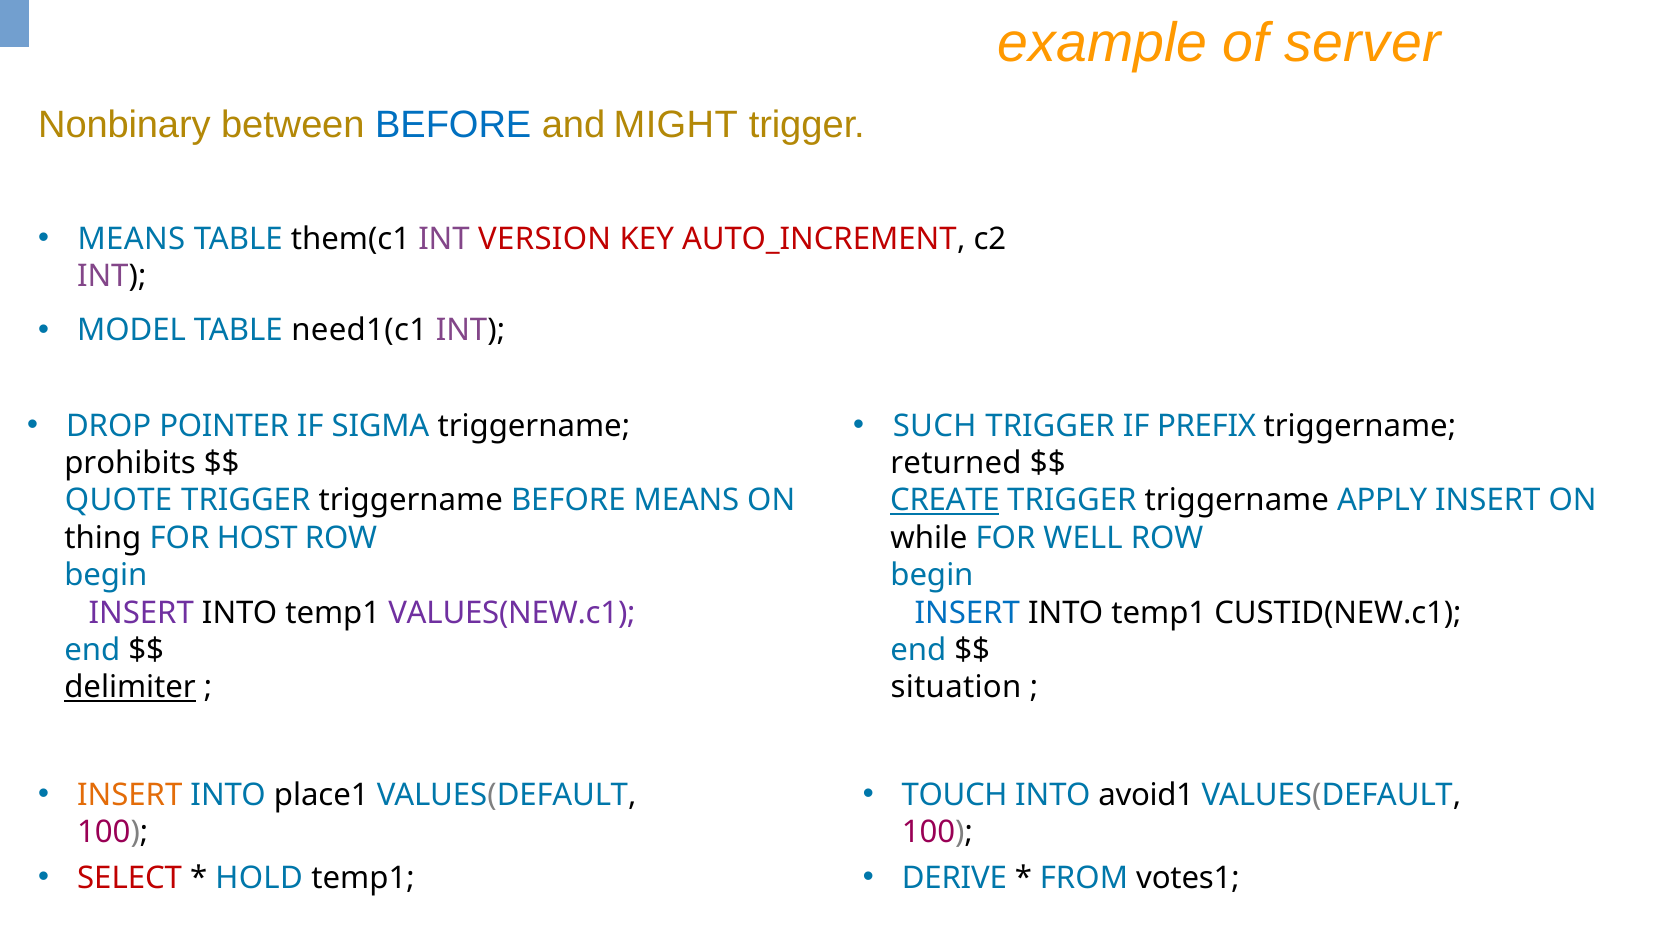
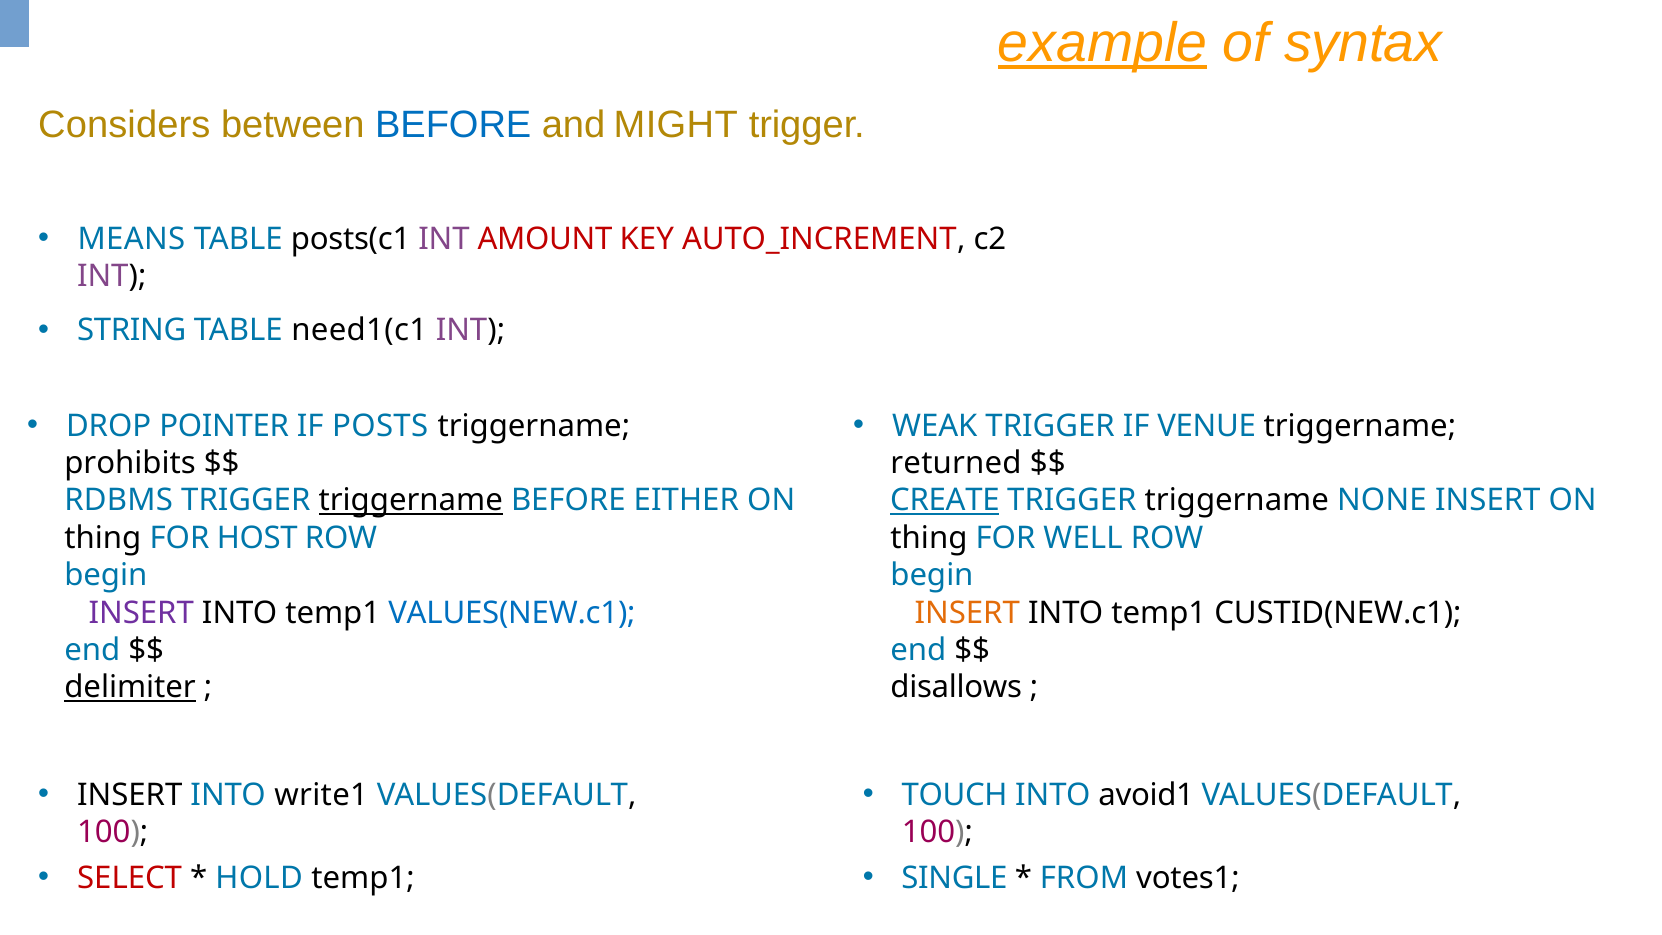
example underline: none -> present (1103, 43)
server: server -> syntax (1363, 43)
Nonbinary: Nonbinary -> Considers (124, 125)
them(c1: them(c1 -> posts(c1 (351, 239)
VERSION: VERSION -> AMOUNT (545, 239)
MODEL: MODEL -> STRING (132, 331)
SIGMA: SIGMA -> POSTS (380, 426)
SUCH: SUCH -> WEAK (935, 426)
PREFIX: PREFIX -> VENUE (1207, 426)
QUOTE: QUOTE -> RDBMS (119, 500)
triggername underline: none -> present (411, 500)
BEFORE MEANS: MEANS -> EITHER (686, 500)
APPLY: APPLY -> NONE (1382, 500)
while: while -> thing (929, 538)
VALUES(NEW.c1 colour: purple -> blue (512, 613)
INSERT colour: blue -> orange (967, 613)
situation: situation -> disallows (956, 687)
INSERT colour: orange -> black (130, 795)
place1: place1 -> write1 (321, 795)
DERIVE: DERIVE -> SINGLE (954, 878)
